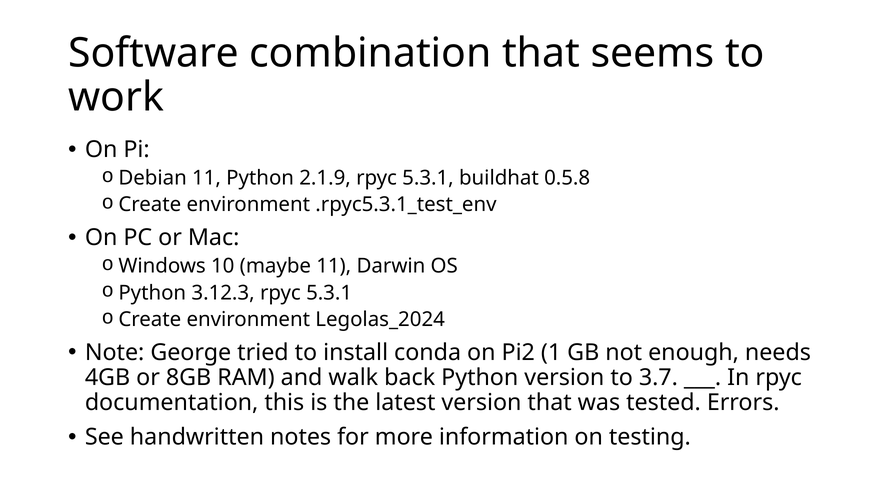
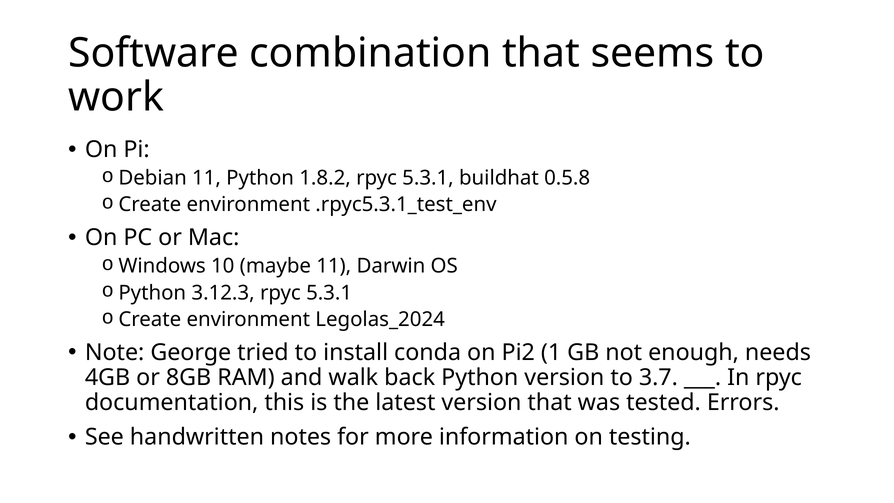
2.1.9: 2.1.9 -> 1.8.2 (325, 178)
